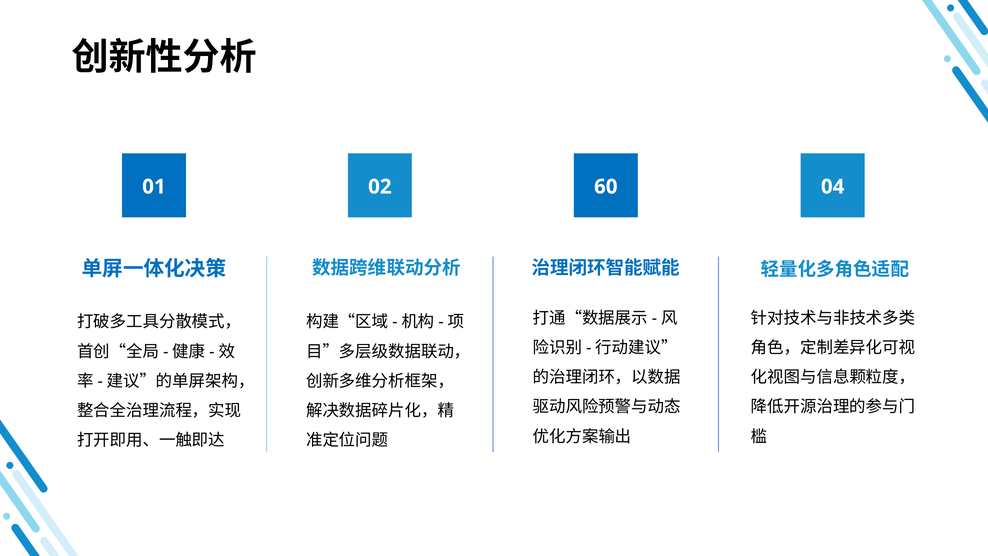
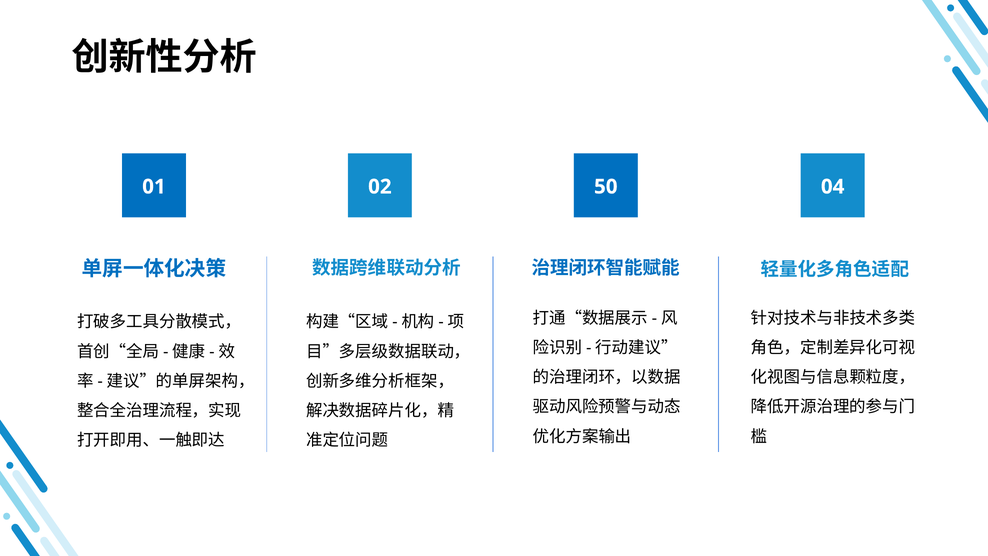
60: 60 -> 50 (606, 187)
